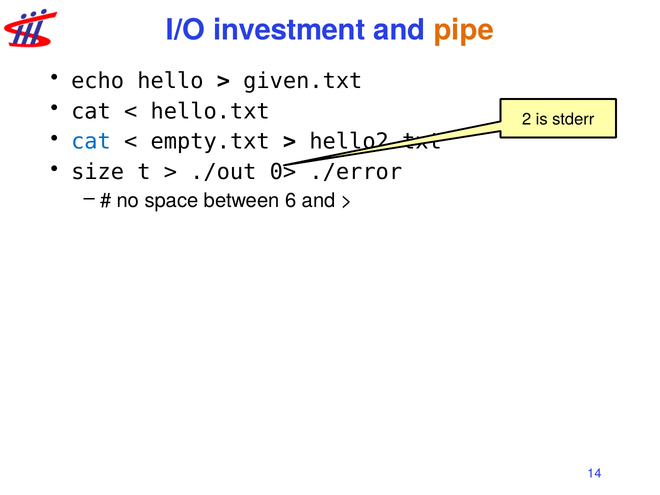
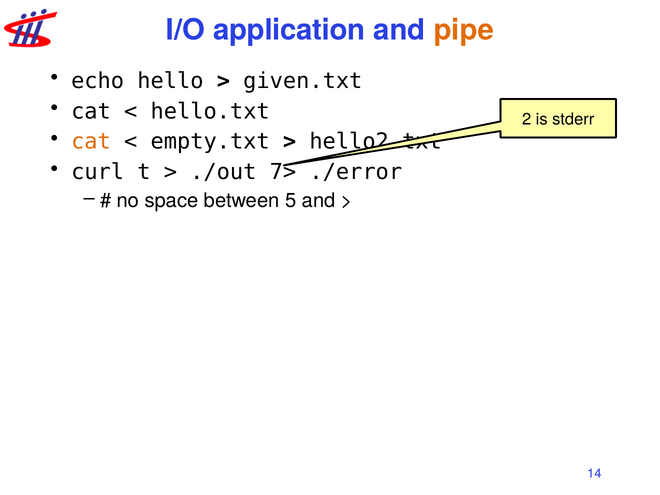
investment: investment -> application (289, 30)
cat colour: blue -> orange (91, 142)
size: size -> curl (98, 172)
0>: 0> -> 7> (283, 172)
6: 6 -> 5 (291, 201)
